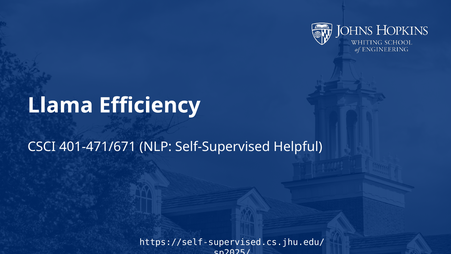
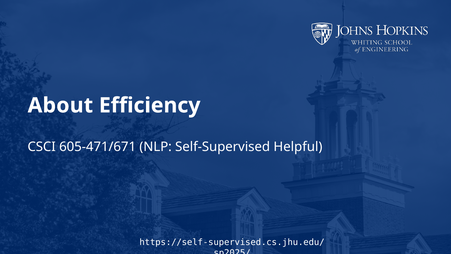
Llama: Llama -> About (60, 105)
401-471/671: 401-471/671 -> 605-471/671 (98, 147)
